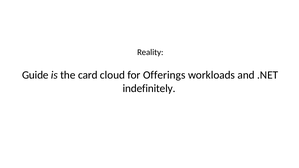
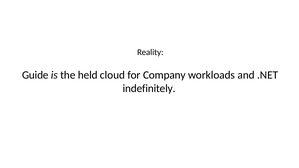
card: card -> held (88, 75)
Offerings: Offerings -> Company (164, 75)
